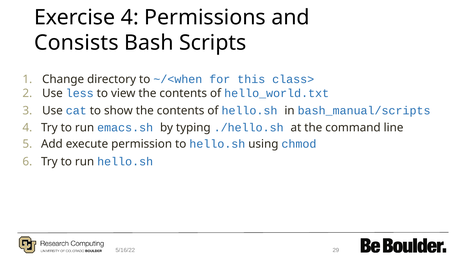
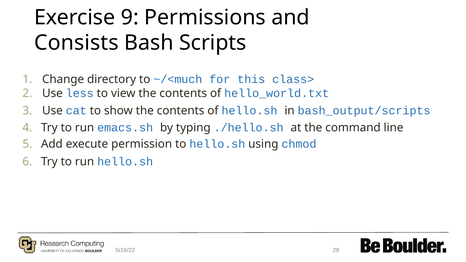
Exercise 4: 4 -> 9 (130, 17)
~/<when: ~/<when -> ~/<much (178, 79)
bash_manual/scripts: bash_manual/scripts -> bash_output/scripts (364, 111)
